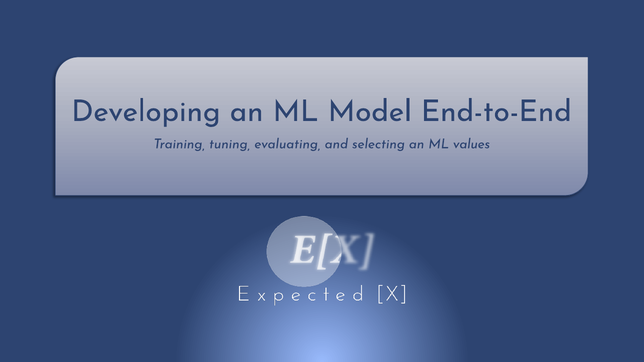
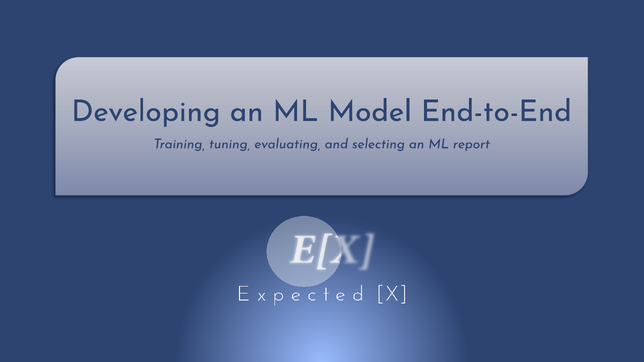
values: values -> report (471, 144)
